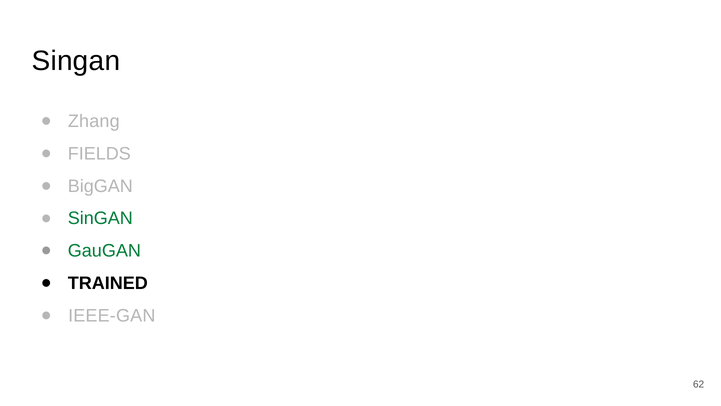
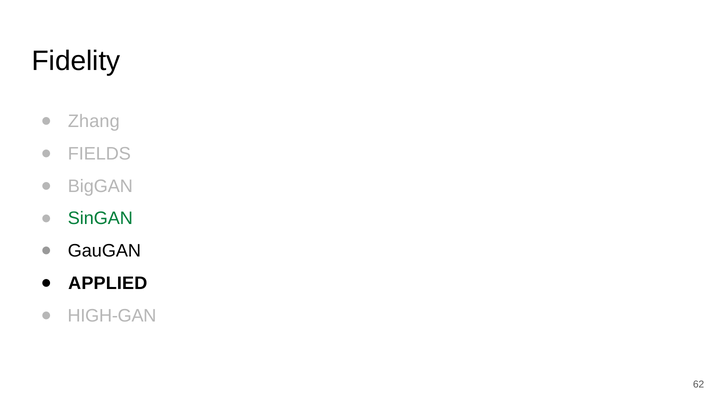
Singan: Singan -> Fidelity (76, 61)
GauGAN colour: green -> black (104, 251)
TRAINED: TRAINED -> APPLIED (108, 283)
IEEE-GAN: IEEE-GAN -> HIGH-GAN (112, 316)
